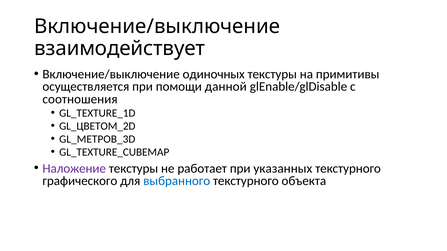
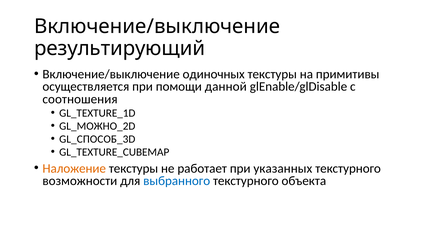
взаимодействует: взаимодействует -> результирующий (120, 49)
GL_ЦВЕТОМ_2D: GL_ЦВЕТОМ_2D -> GL_МОЖНО_2D (97, 126)
GL_МЕТРОВ_3D: GL_МЕТРОВ_3D -> GL_СПОСОБ_3D (97, 140)
Наложение colour: purple -> orange (74, 169)
графического: графического -> возможности (80, 181)
